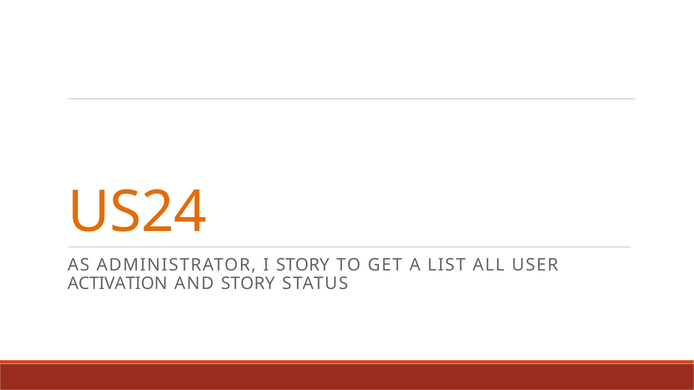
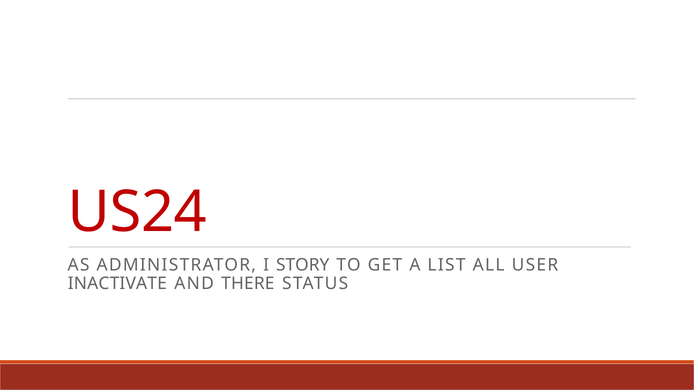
US24 colour: orange -> red (137, 213)
ACTIVATION: ACTIVATION -> INACTIVATE (117, 284)
AND STORY: STORY -> THERE (248, 284)
